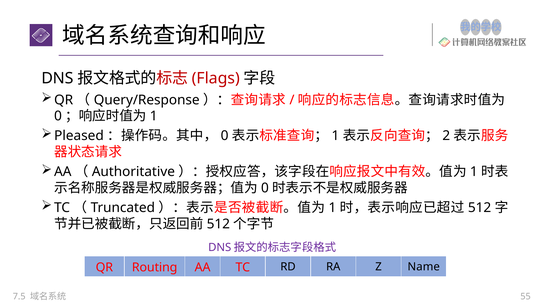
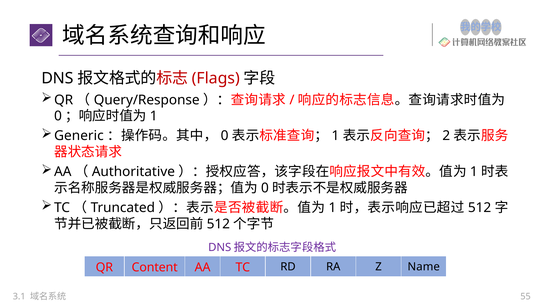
Pleased: Pleased -> Generic (79, 136)
Routing: Routing -> Content (155, 268)
7.5: 7.5 -> 3.1 (19, 297)
